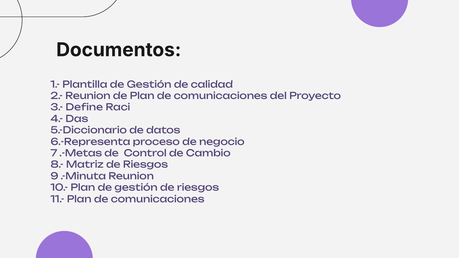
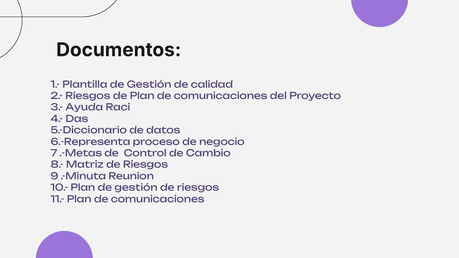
2.- Reunion: Reunion -> Riesgos (88, 96)
Define: Define -> Ayuda (84, 108)
